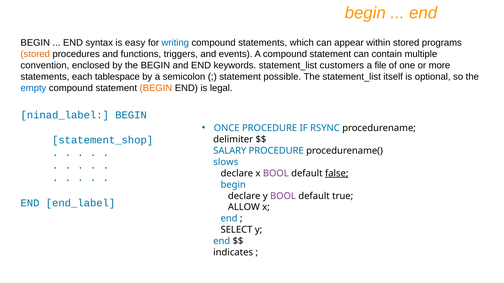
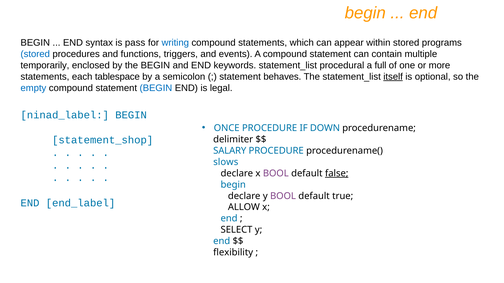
easy: easy -> pass (135, 43)
stored colour: orange -> blue (35, 54)
convention: convention -> temporarily (45, 66)
customers: customers -> procedural (342, 66)
file: file -> full (381, 66)
possible: possible -> behaves (282, 77)
itself underline: none -> present (393, 77)
BEGIN colour: orange -> blue (156, 88)
RSYNC: RSYNC -> DOWN (325, 128)
indicates: indicates -> flexibility (233, 253)
